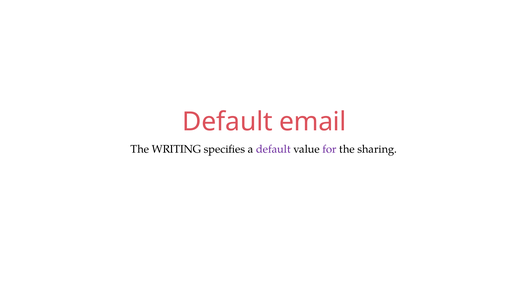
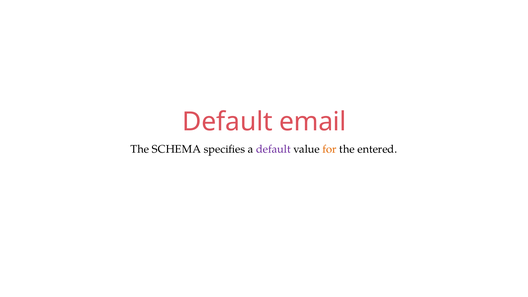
WRITING: WRITING -> SCHEMA (176, 149)
for colour: purple -> orange (330, 149)
sharing: sharing -> entered (377, 149)
